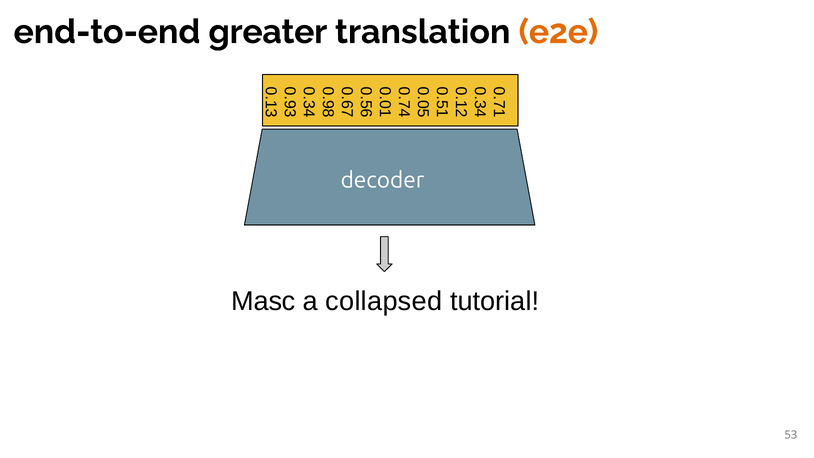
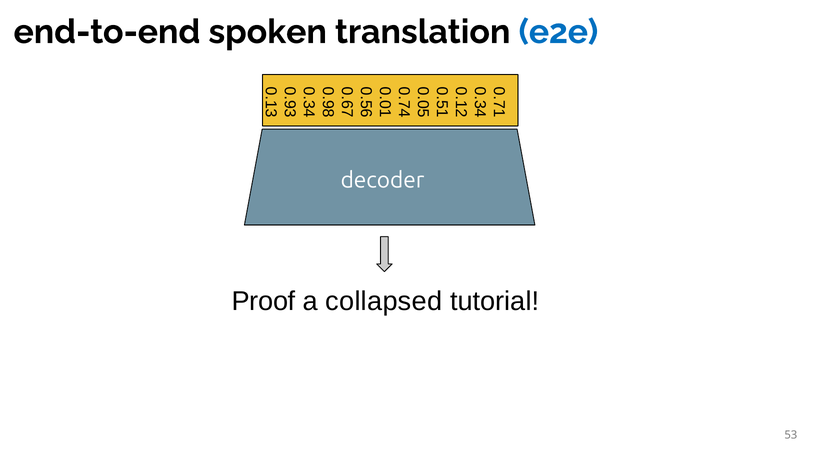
greater: greater -> spoken (268, 32)
e2e colour: orange -> blue (558, 32)
Masc: Masc -> Proof (264, 301)
